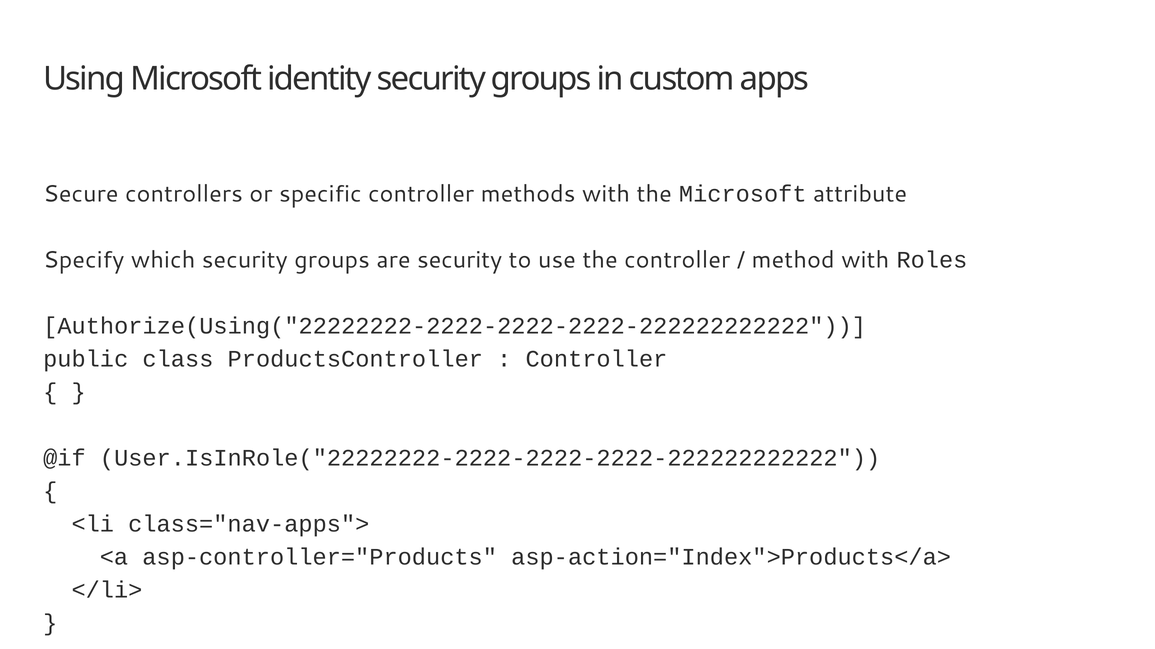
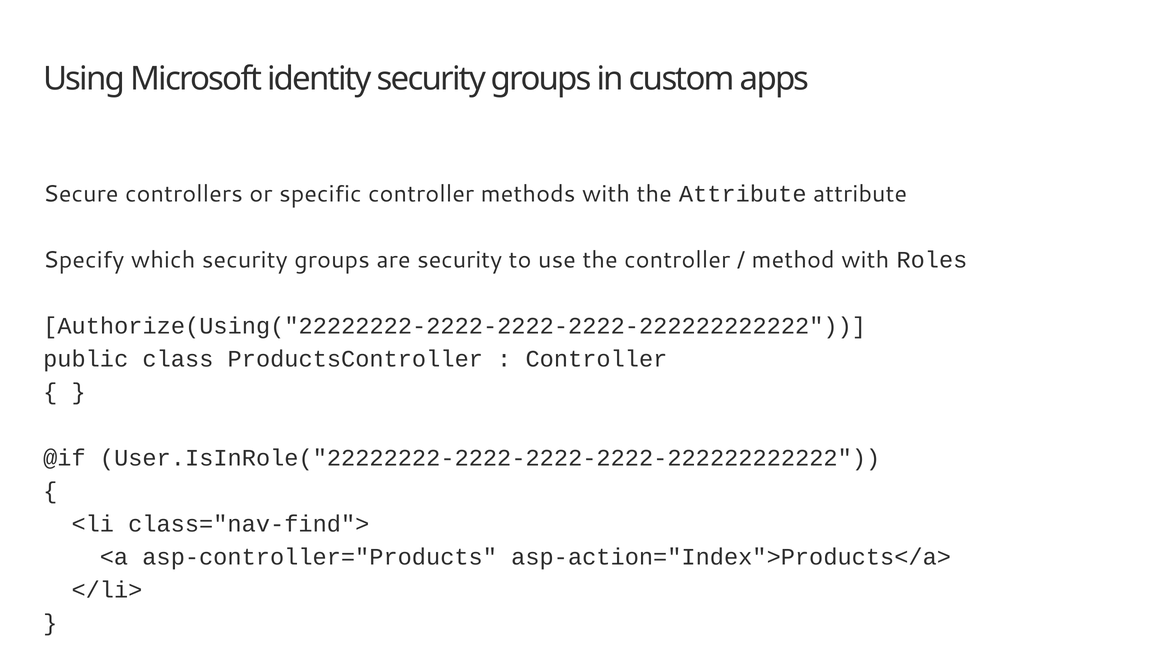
the Microsoft: Microsoft -> Attribute (743, 194)
class="nav-apps">: class="nav-apps"> -> class="nav-find"> (249, 524)
